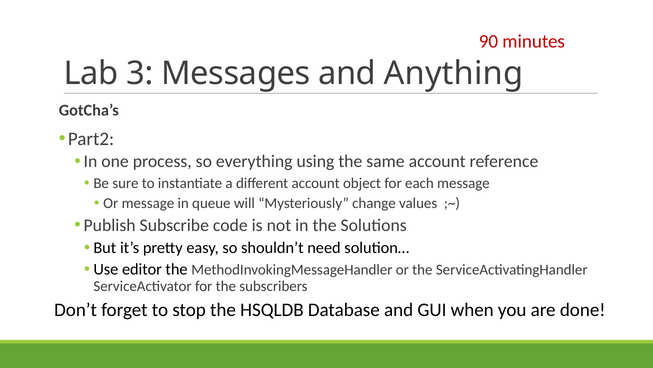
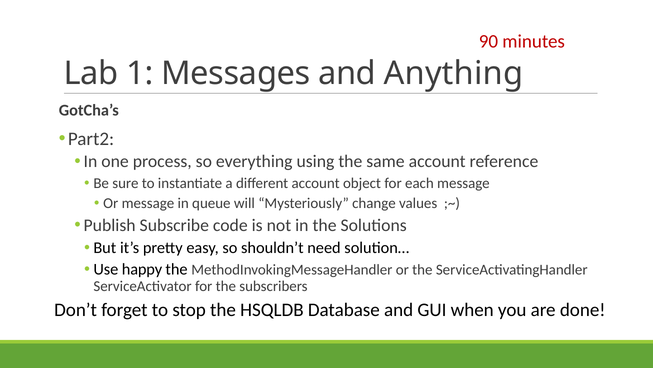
3: 3 -> 1 (140, 73)
editor: editor -> happy (142, 269)
